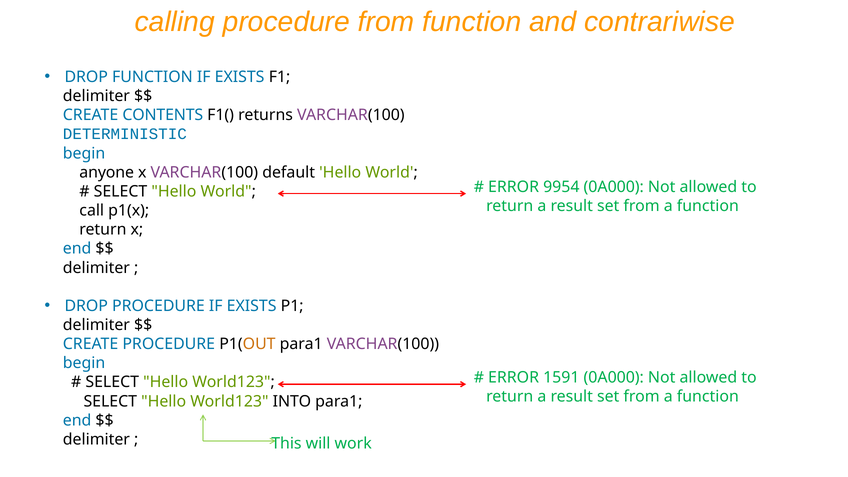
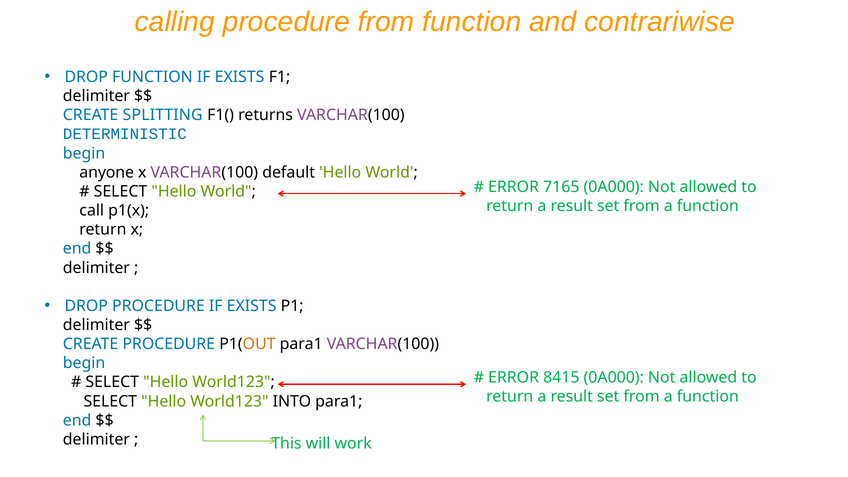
CONTENTS: CONTENTS -> SPLITTING (163, 115)
9954: 9954 -> 7165 (561, 187)
1591: 1591 -> 8415 (561, 377)
